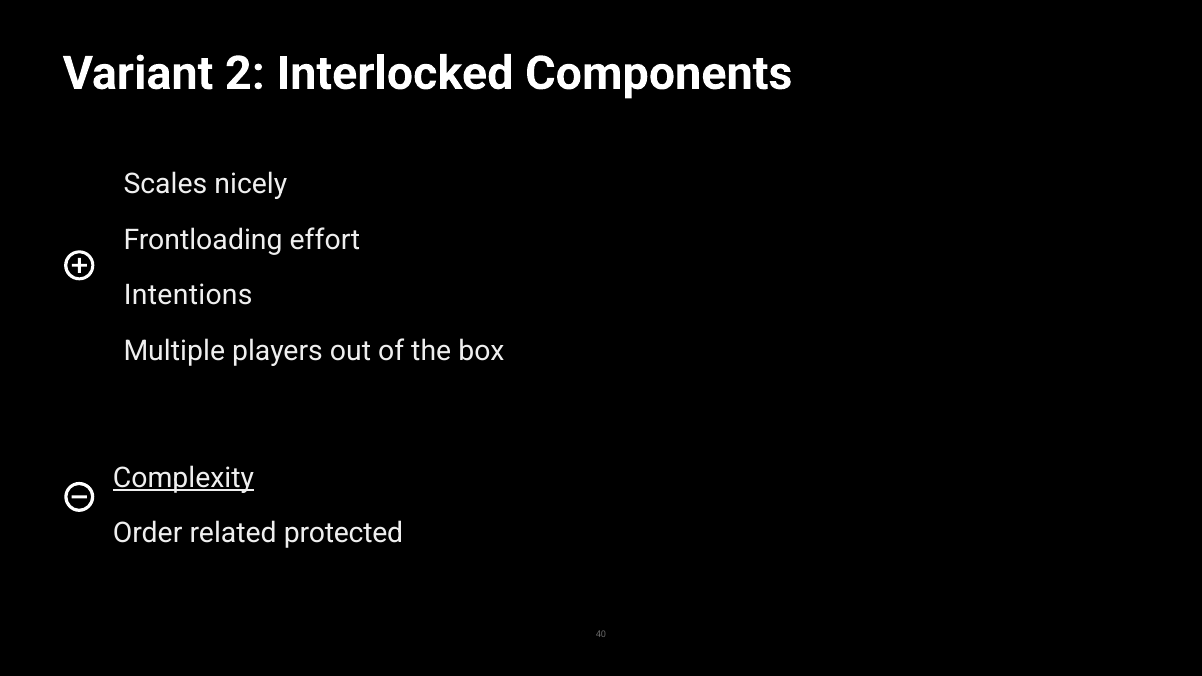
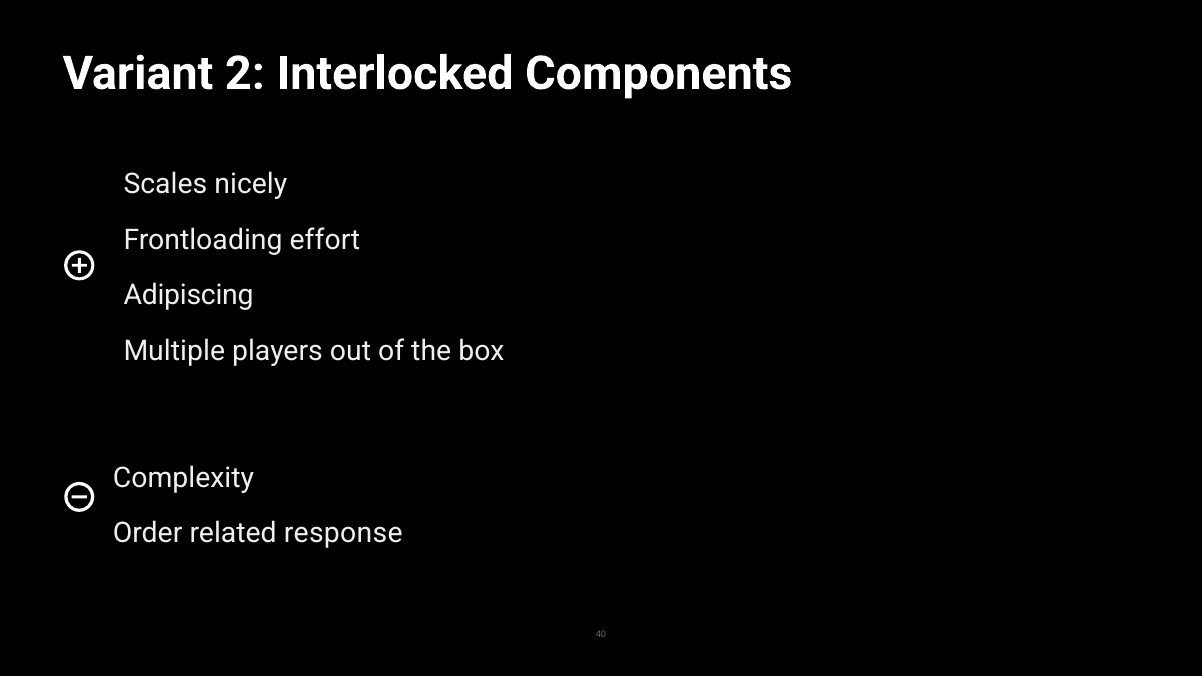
Intentions: Intentions -> Adipiscing (189, 295)
Complexity underline: present -> none (183, 478)
protected: protected -> response (343, 533)
